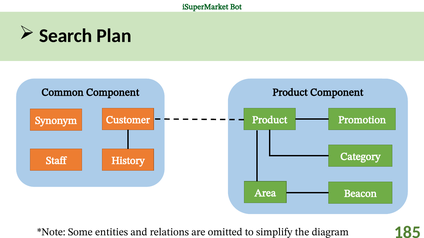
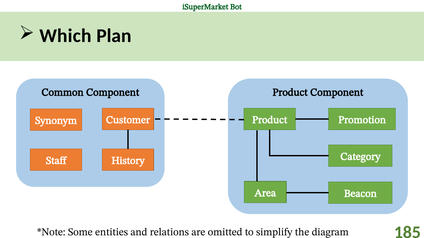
Search: Search -> Which (66, 36)
